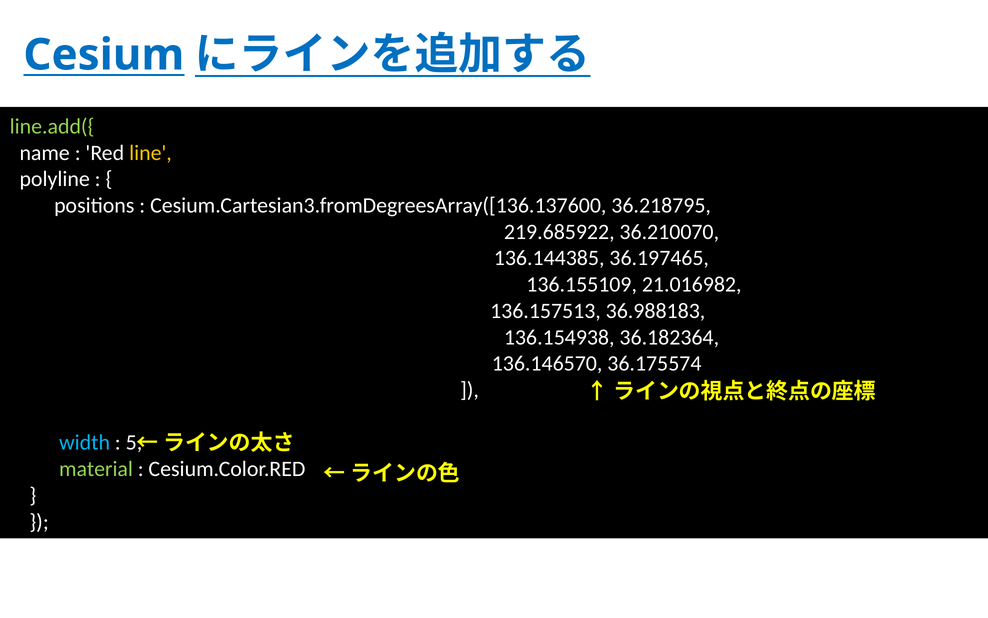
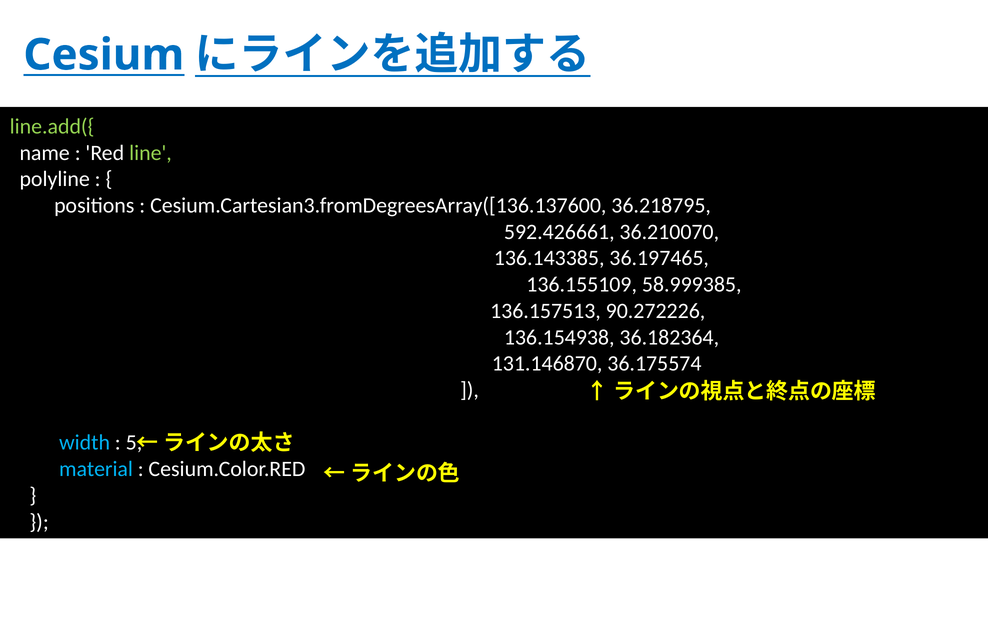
line colour: yellow -> light green (150, 153)
219.685922: 219.685922 -> 592.426661 (559, 232)
136.144385: 136.144385 -> 136.143385 (549, 258)
21.016982: 21.016982 -> 58.999385 (692, 284)
36.988183: 36.988183 -> 90.272226 (655, 311)
136.146570: 136.146570 -> 131.146870 (547, 363)
material colour: light green -> light blue (96, 469)
